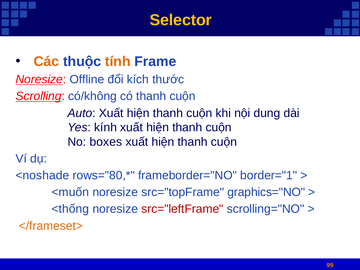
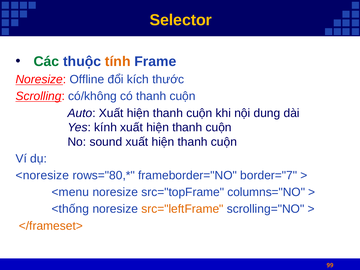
Các colour: orange -> green (46, 62)
boxes: boxes -> sound (106, 142)
<noshade: <noshade -> <noresize (42, 175)
border="1: border="1 -> border="7 (269, 175)
<muốn: <muốn -> <menu (70, 192)
graphics="NO: graphics="NO -> columns="NO (266, 192)
src="leftFrame colour: red -> orange (182, 209)
